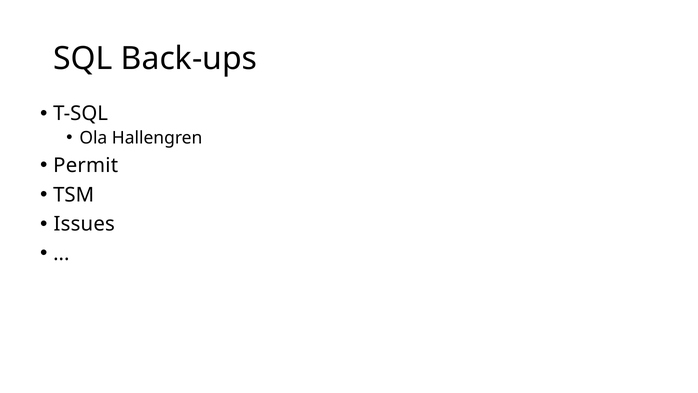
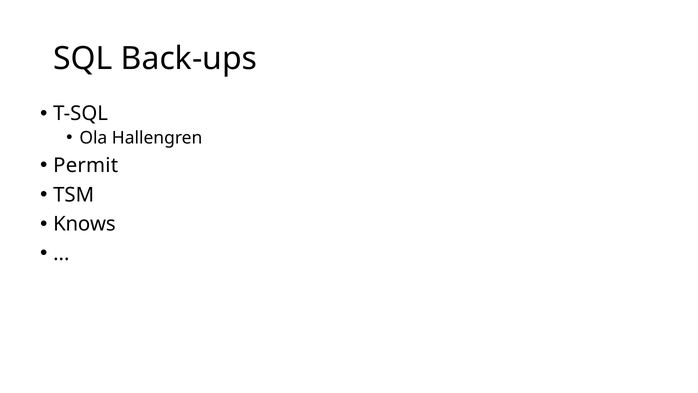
Issues: Issues -> Knows (84, 224)
